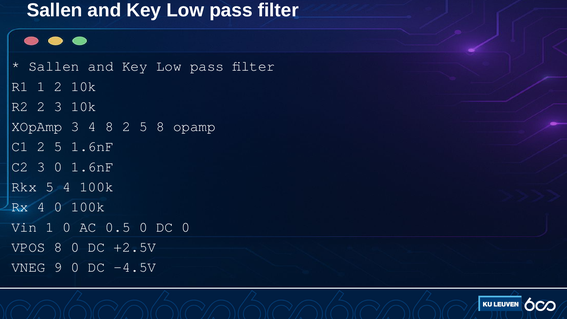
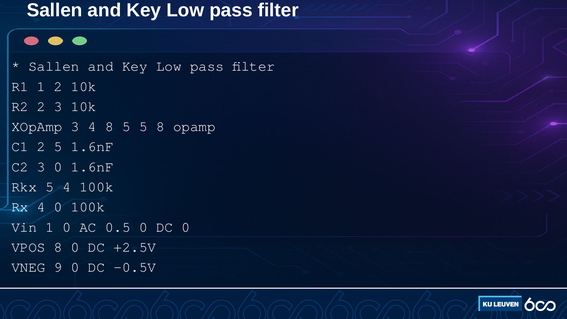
8 2: 2 -> 5 (126, 127)
-4.5V: -4.5V -> -0.5V (135, 267)
